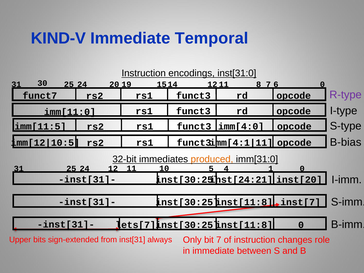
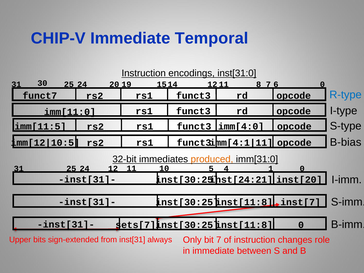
KIND-V: KIND-V -> CHIP-V (58, 38)
R-type colour: purple -> blue (346, 95)
lets[7: lets[7 -> sets[7 (136, 225)
